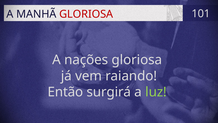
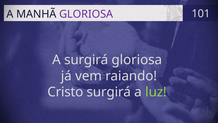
GLORIOSA colour: red -> purple (86, 14)
A nações: nações -> surgirá (86, 60)
Então: Então -> Cristo (65, 92)
